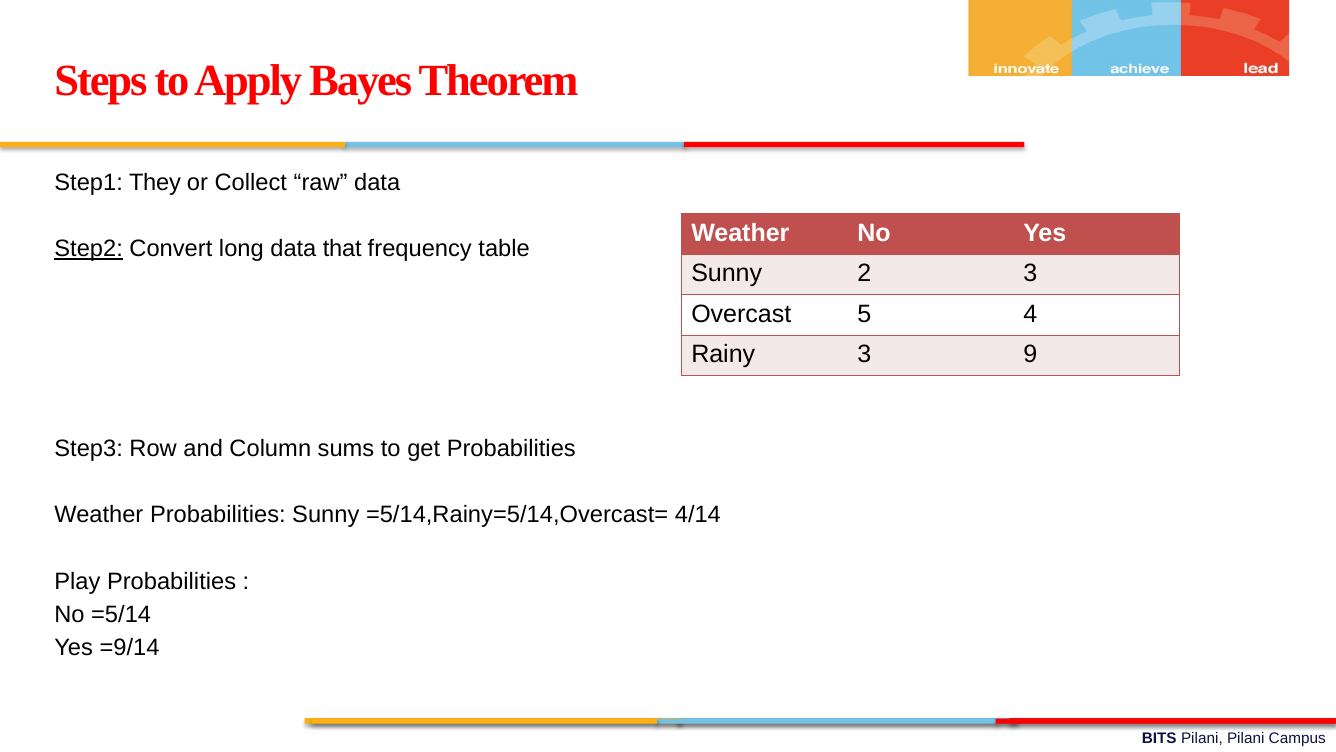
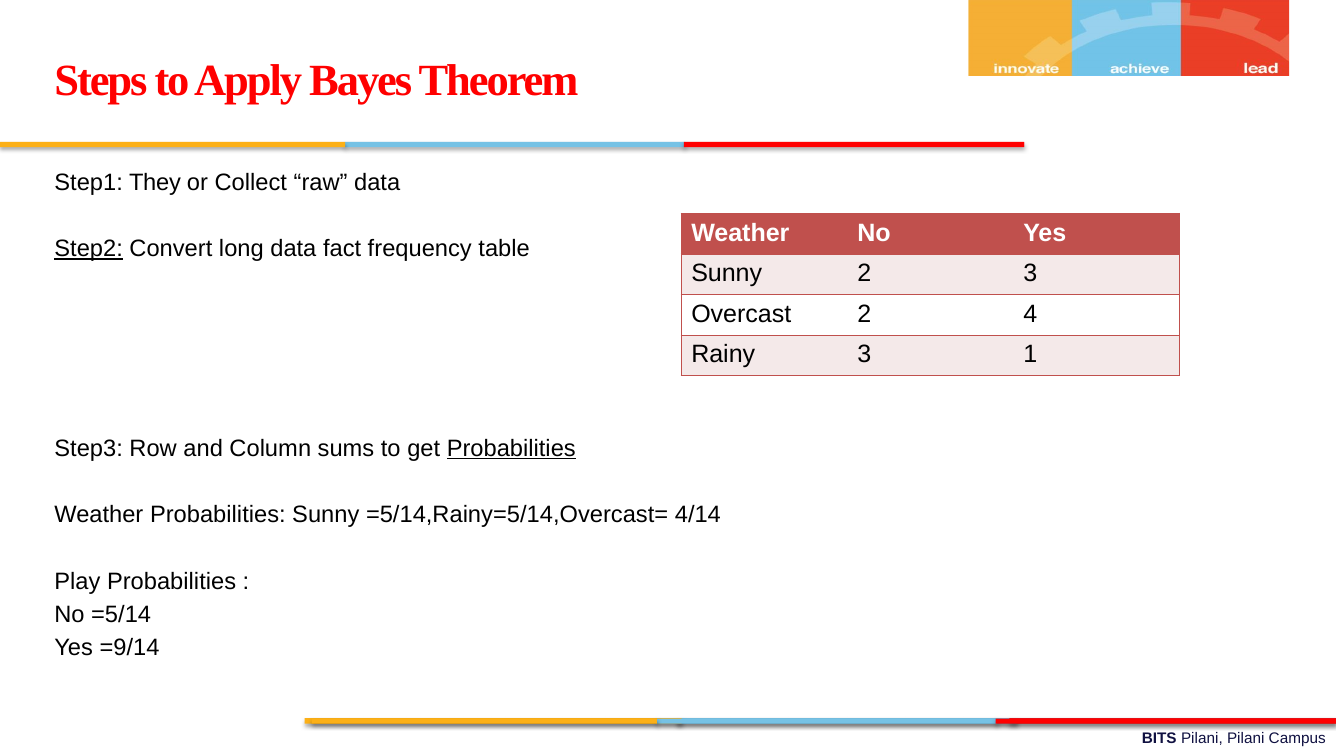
that: that -> fact (342, 249)
Overcast 5: 5 -> 2 (864, 314)
9: 9 -> 1 (1030, 354)
Probabilities underline: none -> present (511, 448)
